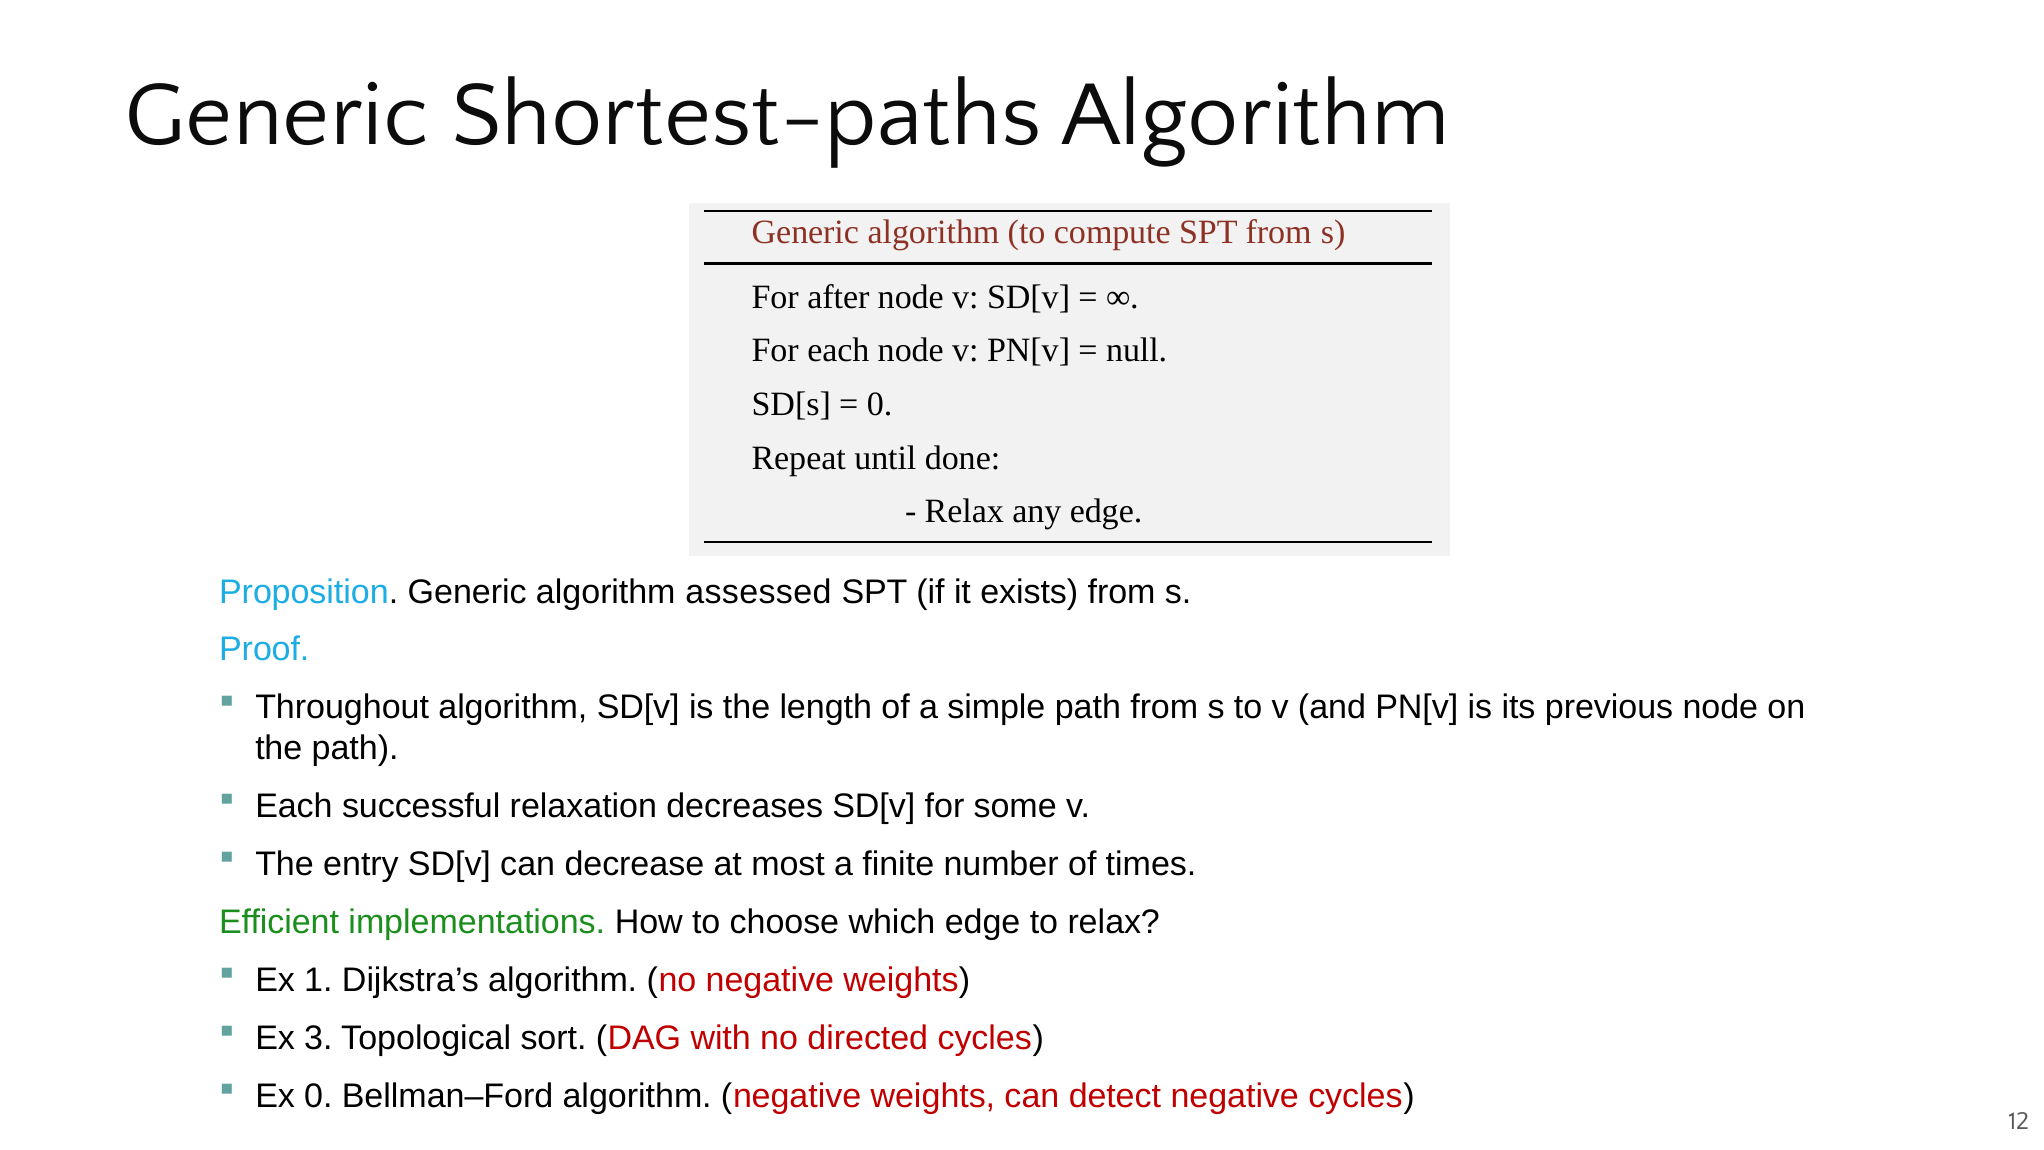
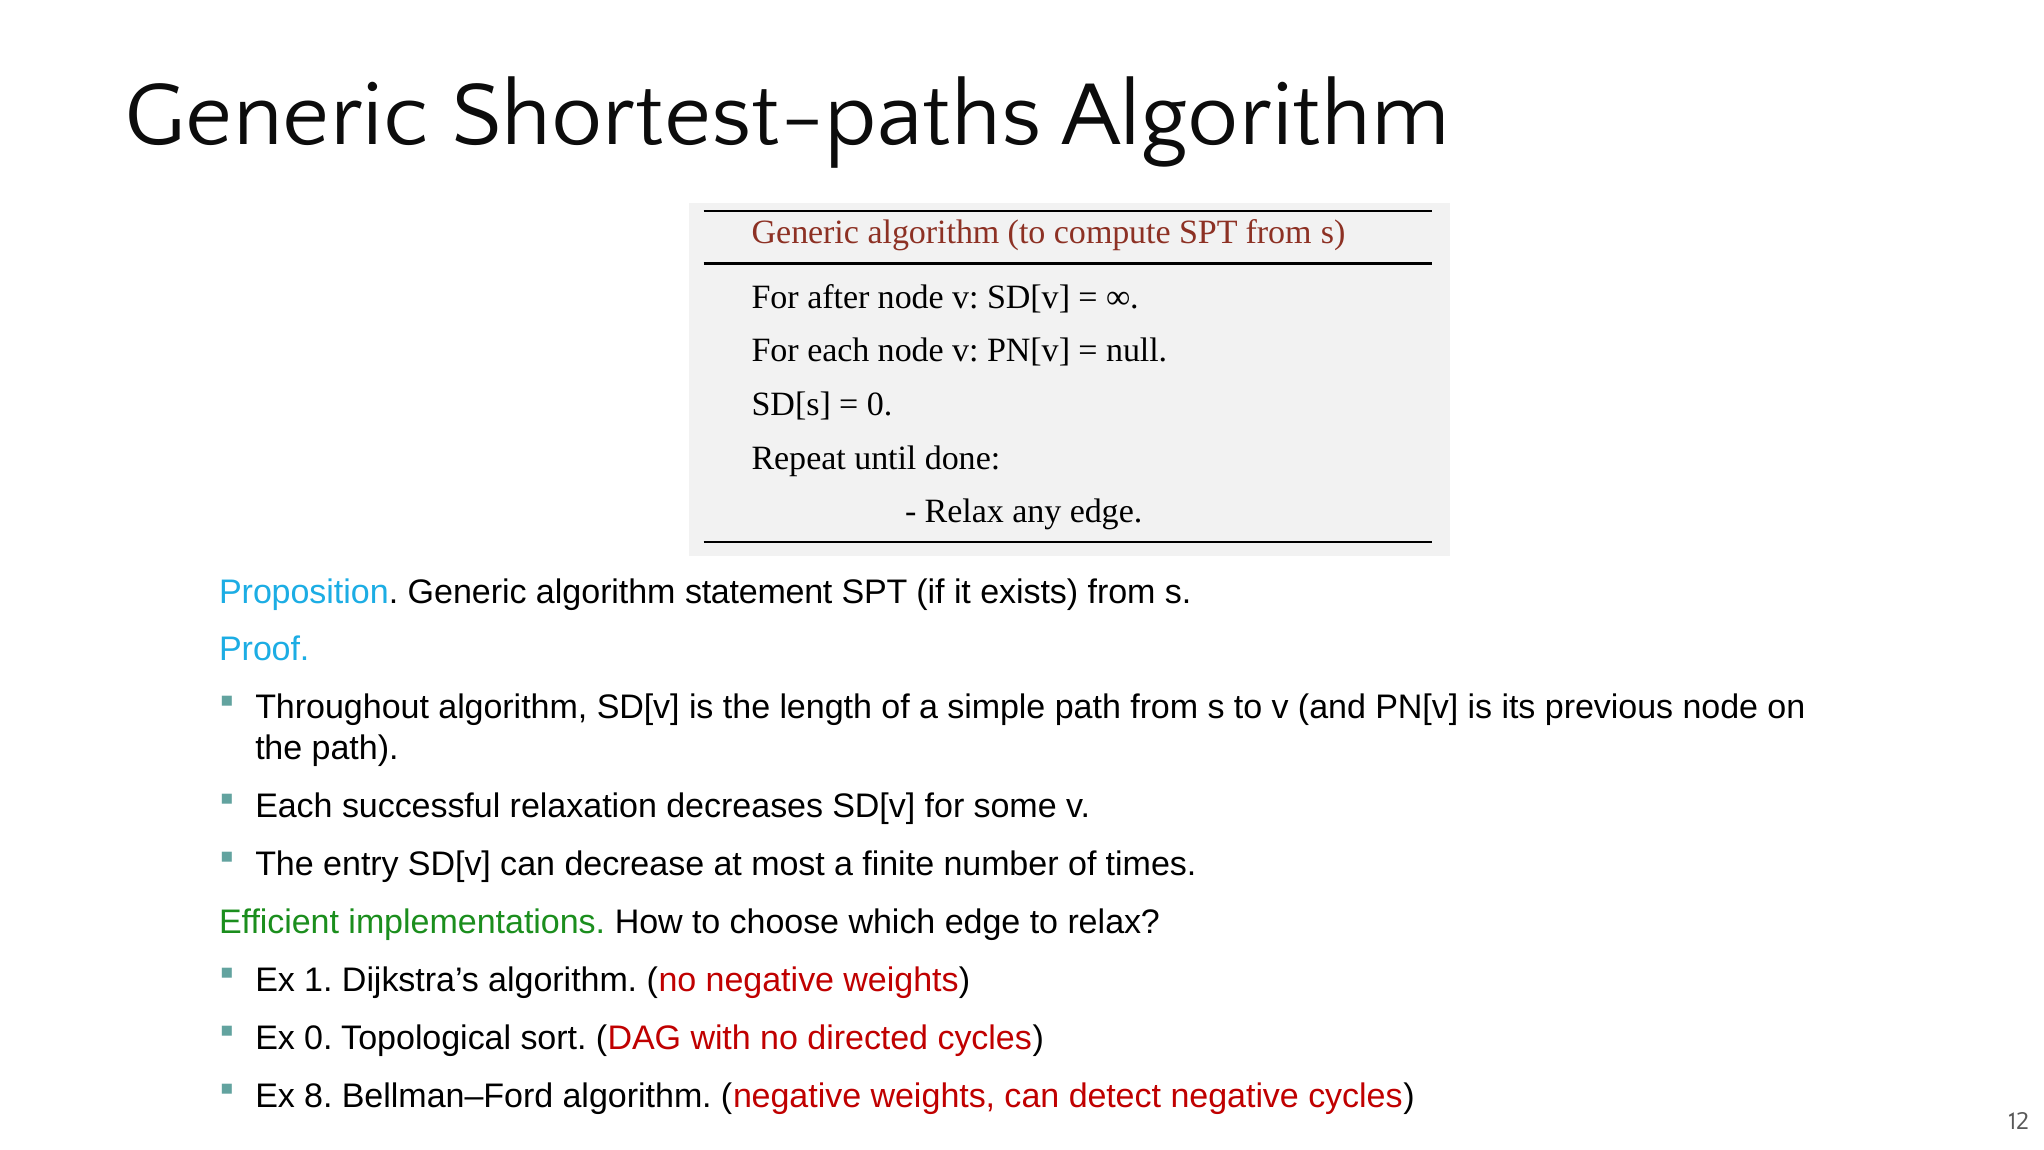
assessed: assessed -> statement (759, 592)
Ex 3: 3 -> 0 (318, 1038)
Ex 0: 0 -> 8 (318, 1096)
